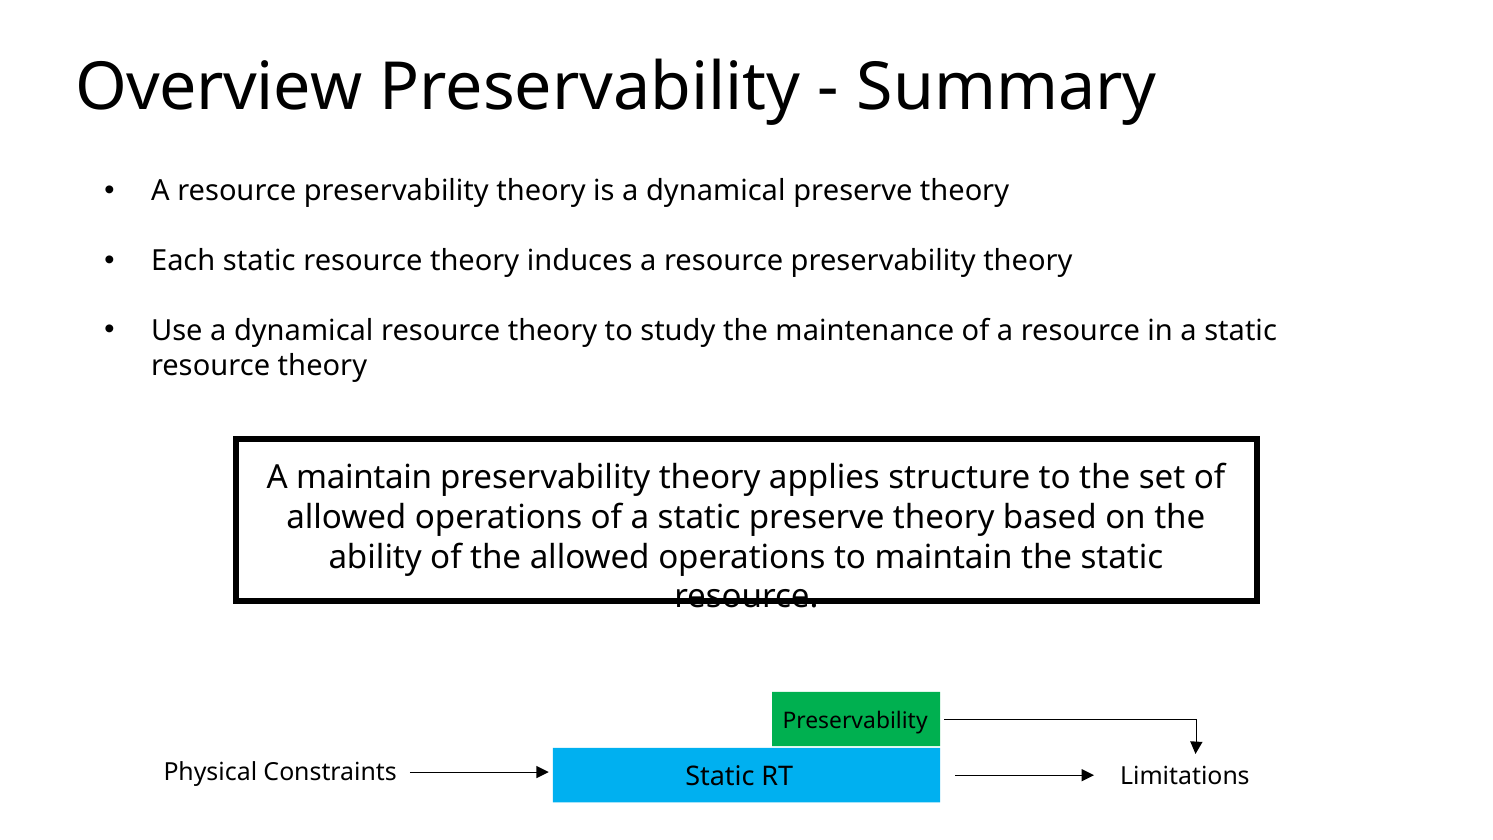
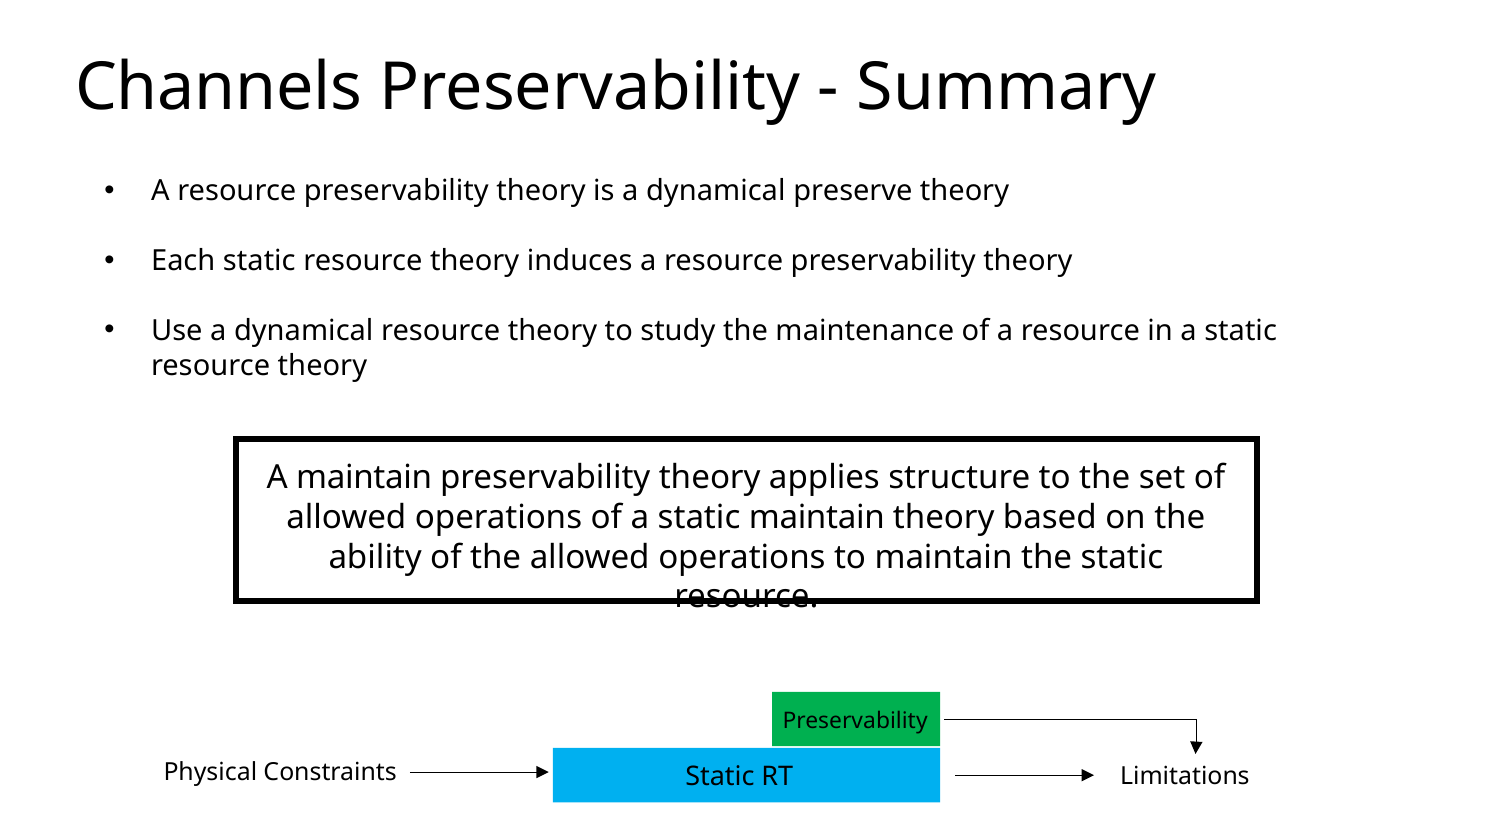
Overview: Overview -> Channels (219, 87)
static preserve: preserve -> maintain (817, 517)
